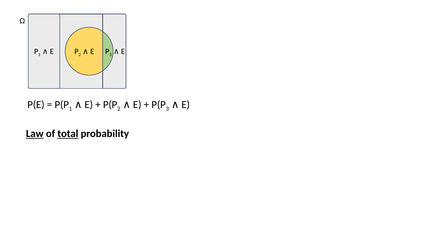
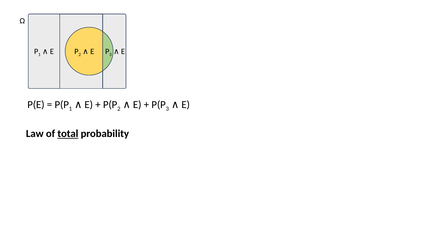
Law underline: present -> none (35, 133)
